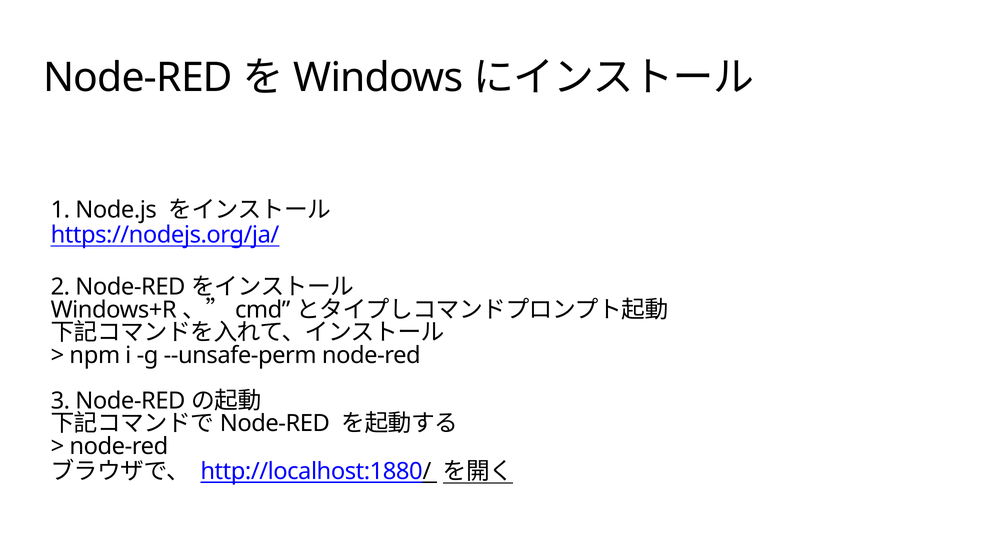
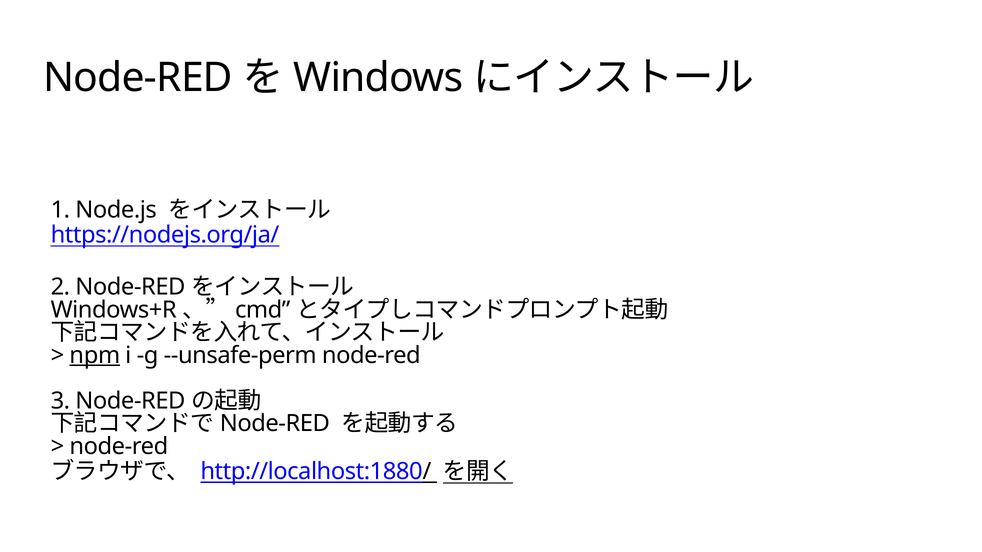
npm underline: none -> present (95, 355)
